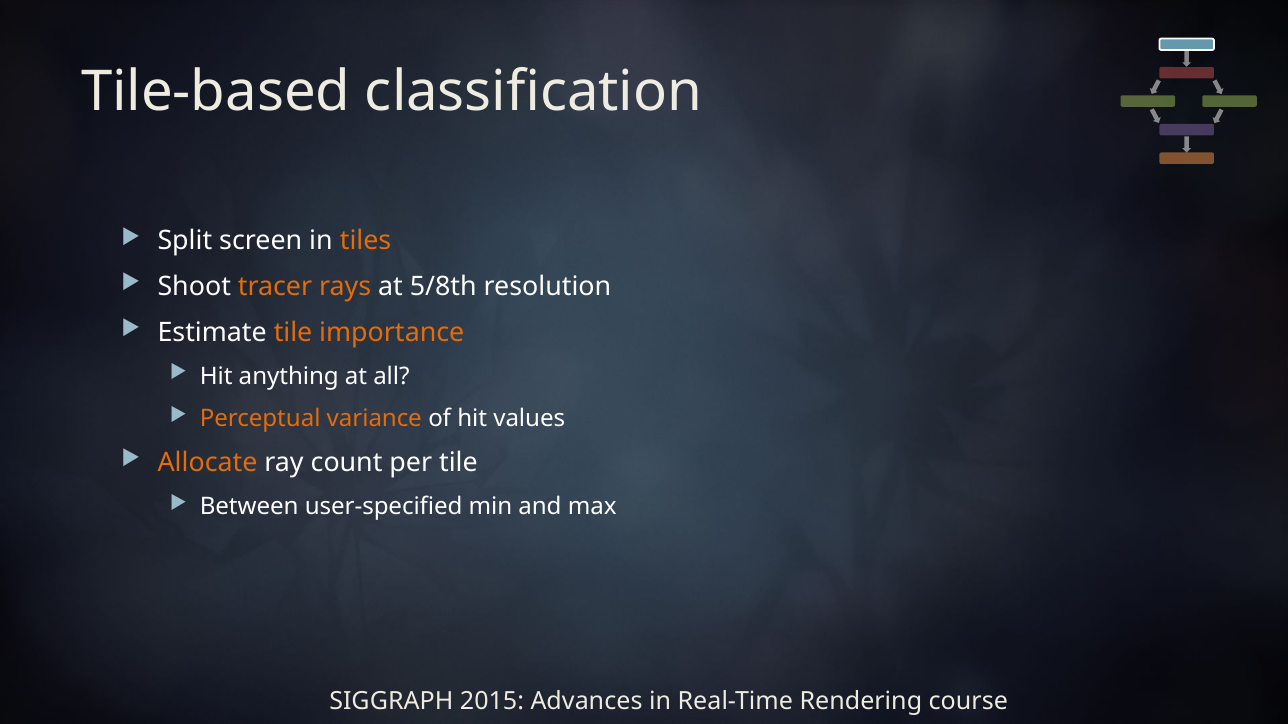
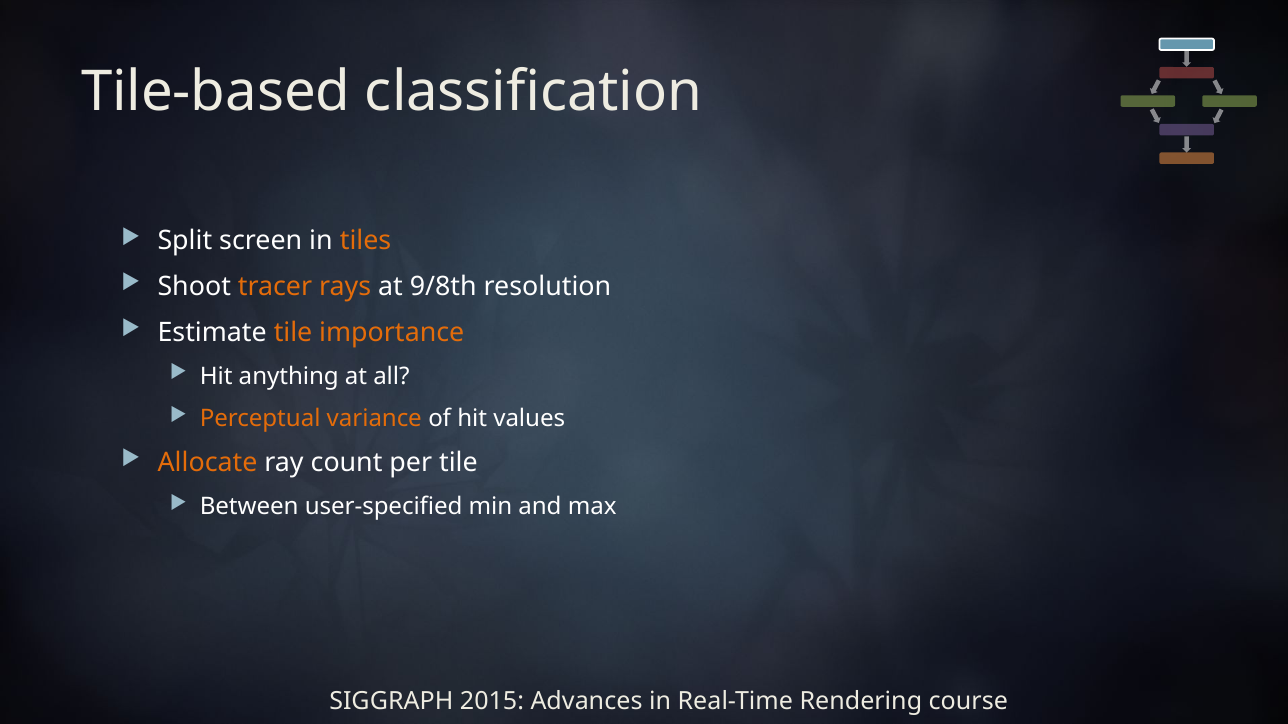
5/8th: 5/8th -> 9/8th (443, 287)
